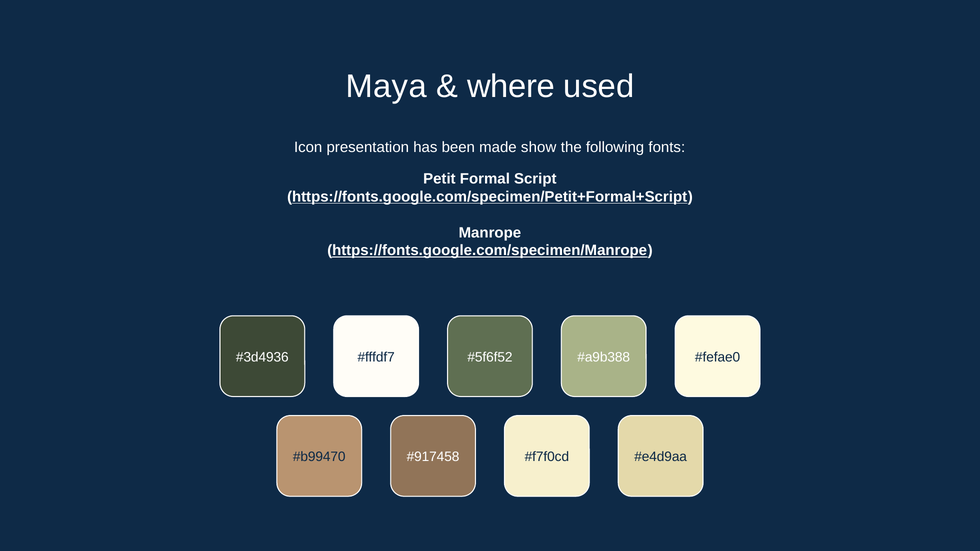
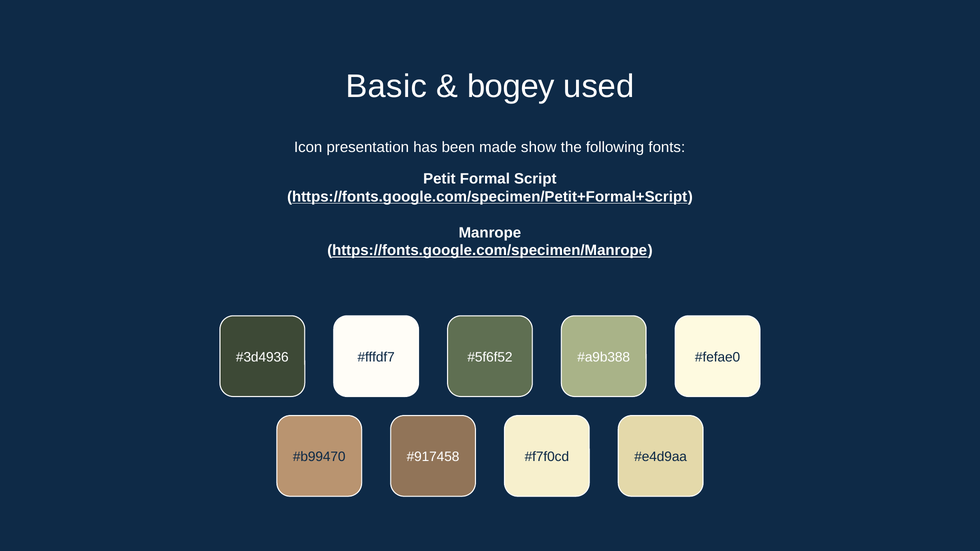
Maya: Maya -> Basic (386, 86)
where: where -> bogey (511, 86)
